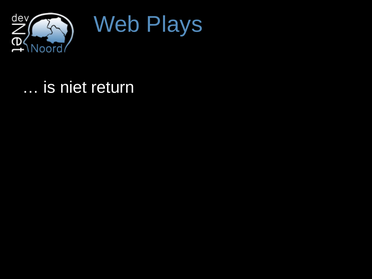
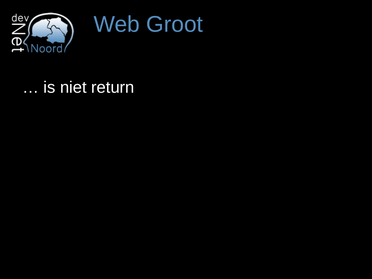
Plays: Plays -> Groot (175, 24)
